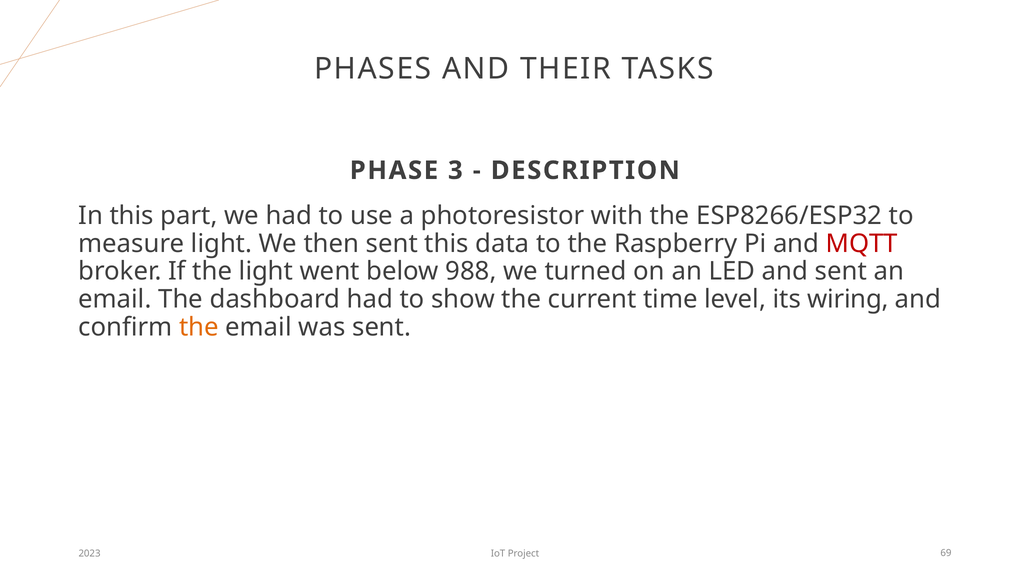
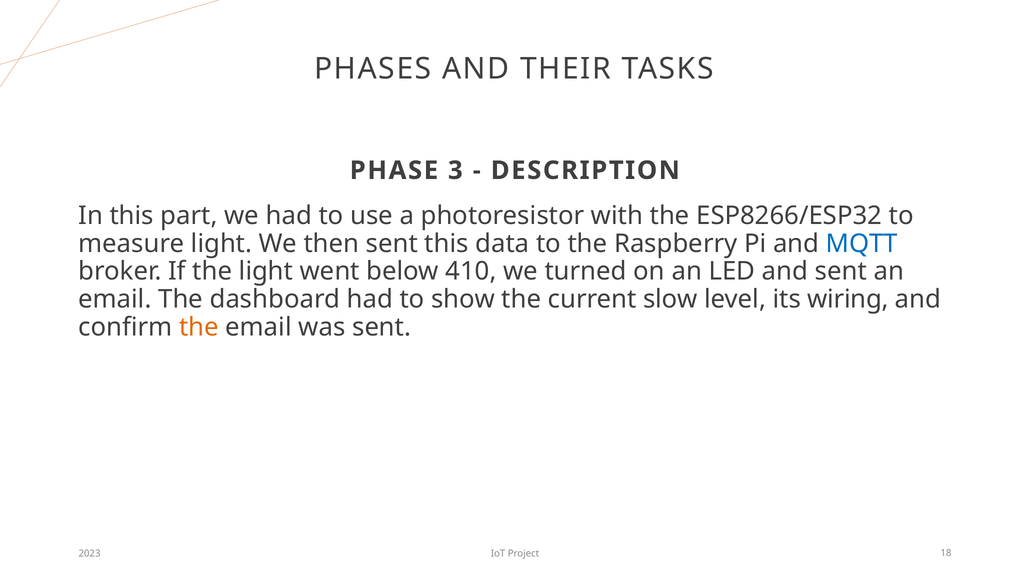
MQTT colour: red -> blue (862, 243)
988: 988 -> 410 (471, 271)
time: time -> slow (670, 299)
69: 69 -> 18 (946, 552)
